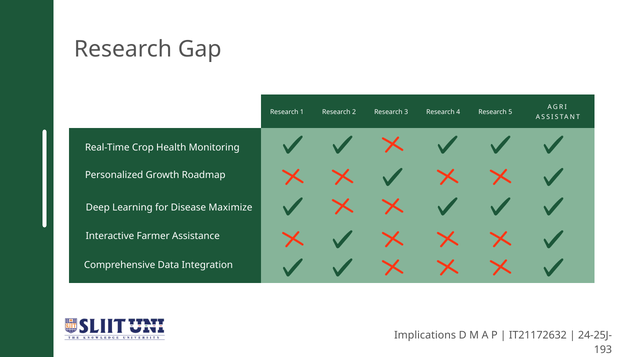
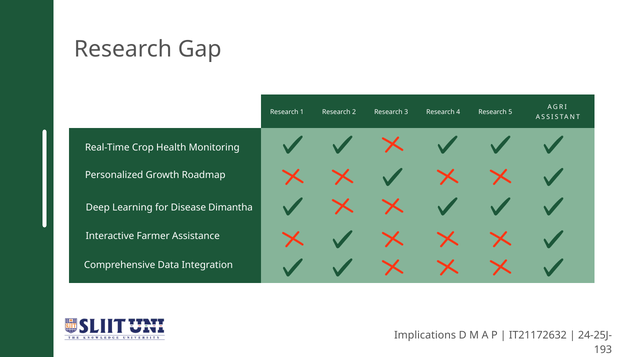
Maximize: Maximize -> Dimantha (231, 208)
